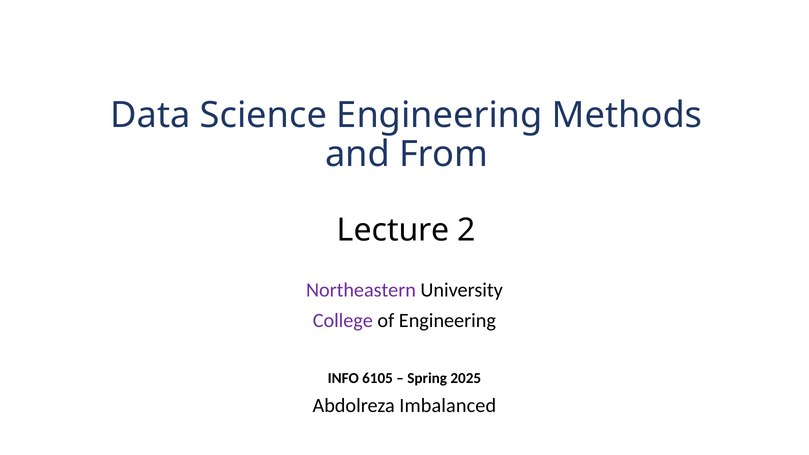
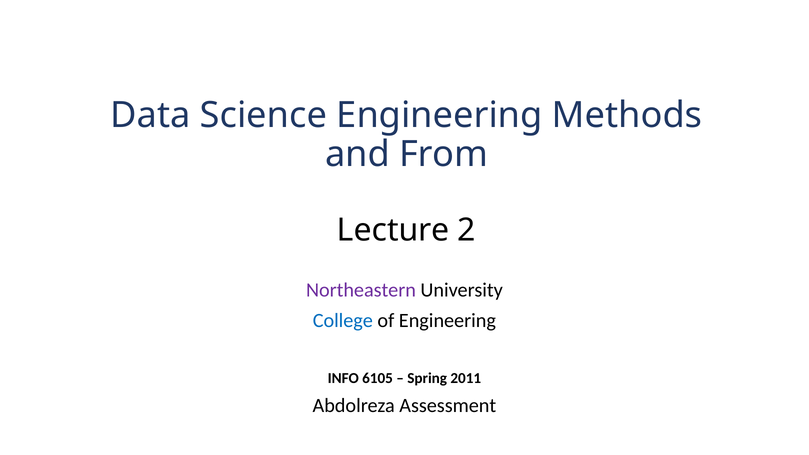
College colour: purple -> blue (343, 320)
2025: 2025 -> 2011 (466, 378)
Imbalanced: Imbalanced -> Assessment (448, 406)
